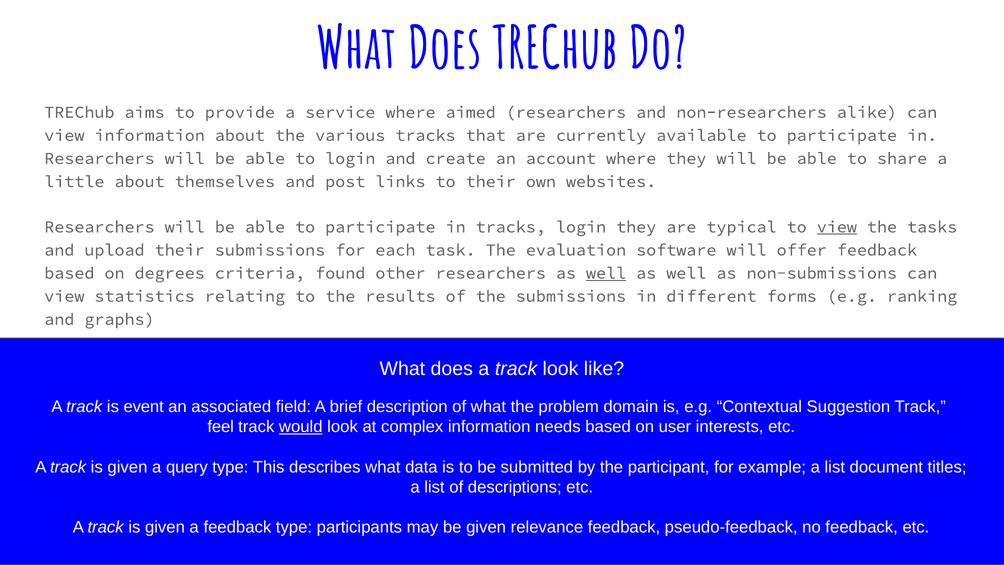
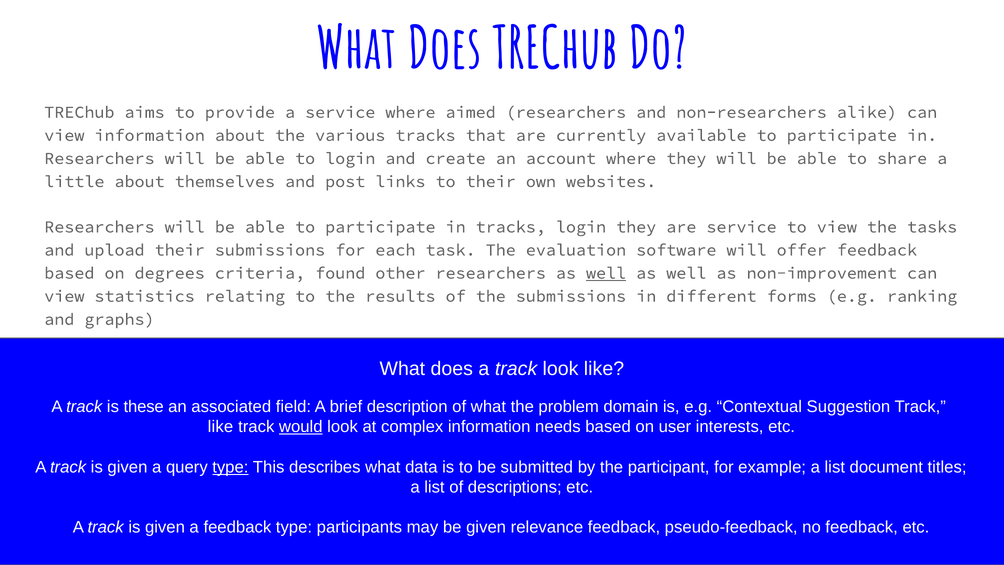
are typical: typical -> service (742, 227)
view underline: present -> none (837, 227)
non-submissions: non-submissions -> non-improvement (822, 273)
event: event -> these (144, 407)
feel: feel -> like (220, 427)
type underline: none -> present (230, 467)
